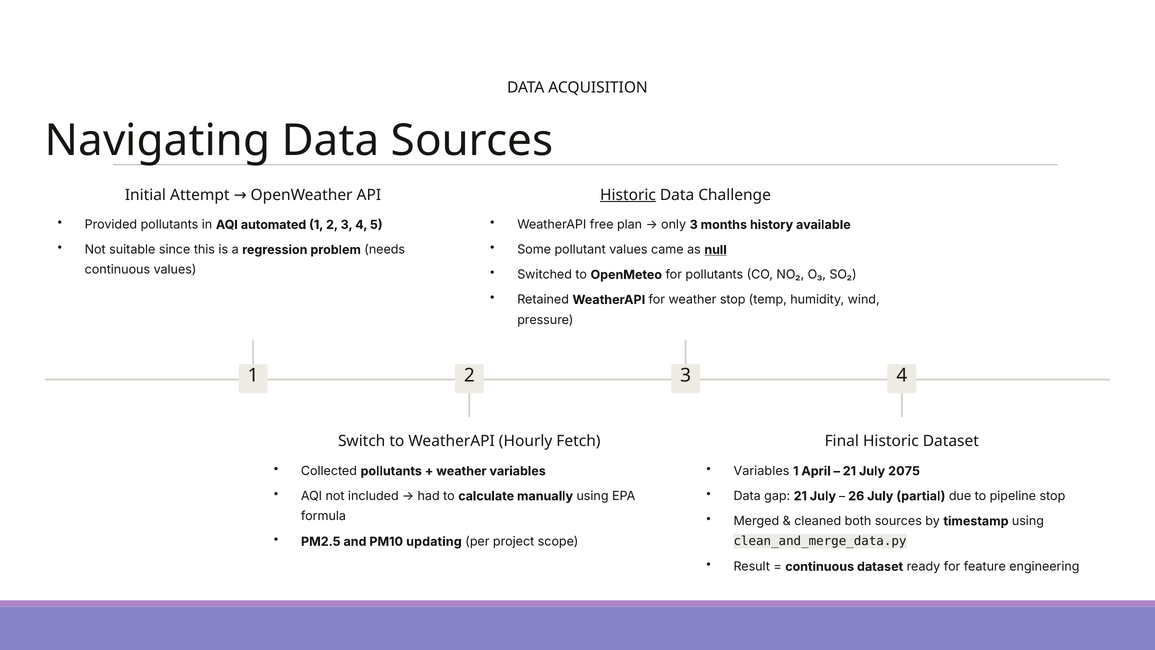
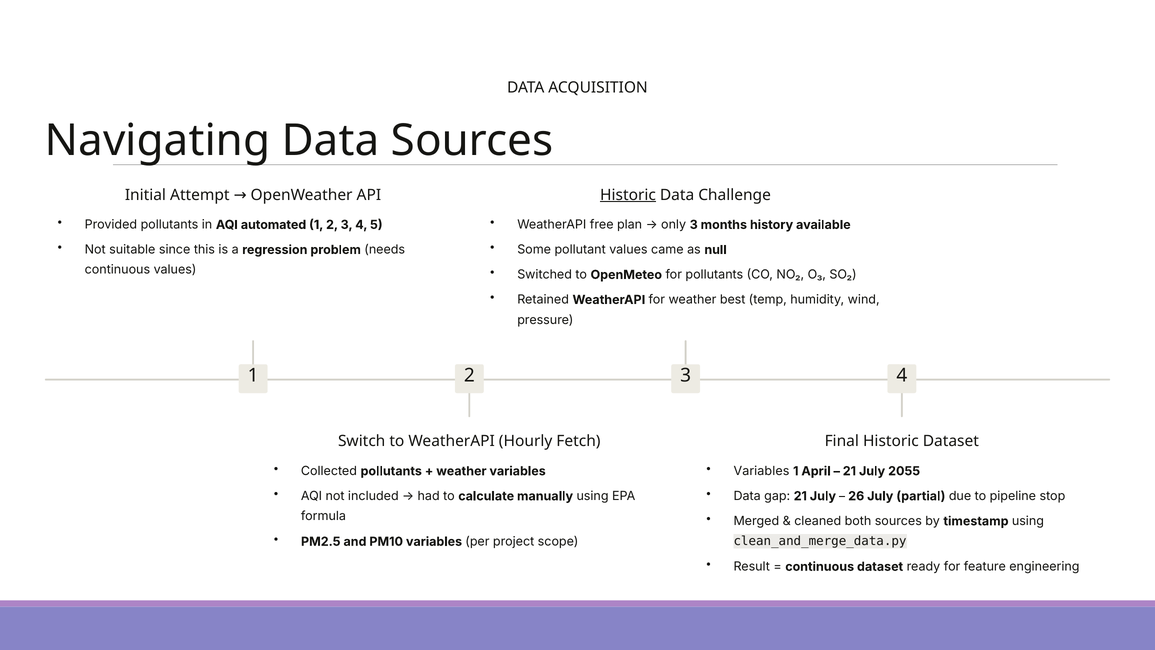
null underline: present -> none (716, 250)
weather stop: stop -> best (733, 300)
2075: 2075 -> 2055 (904, 471)
PM10 updating: updating -> variables (434, 541)
